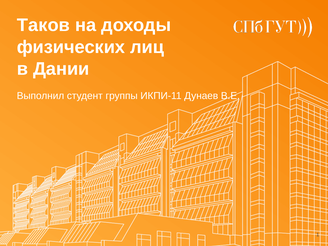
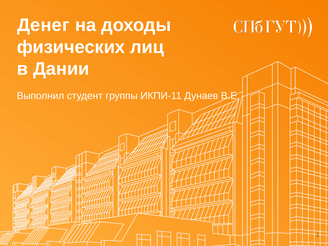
Таков: Таков -> Денег (43, 25)
